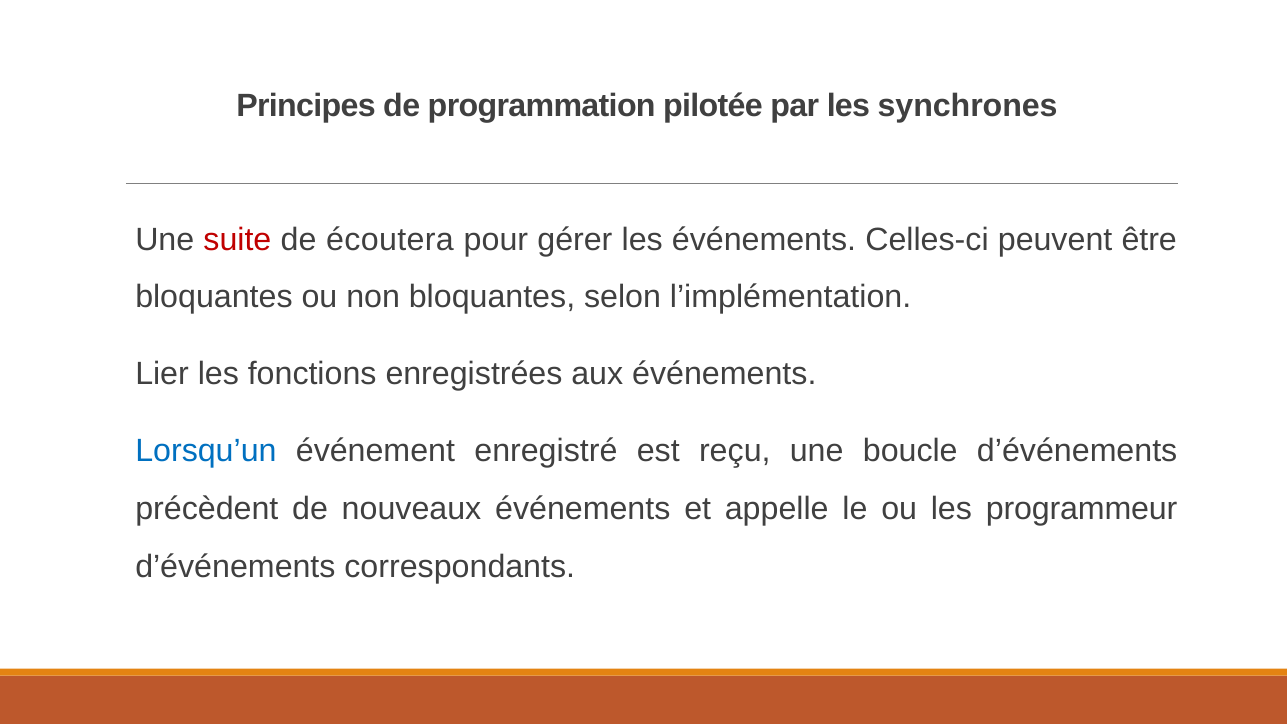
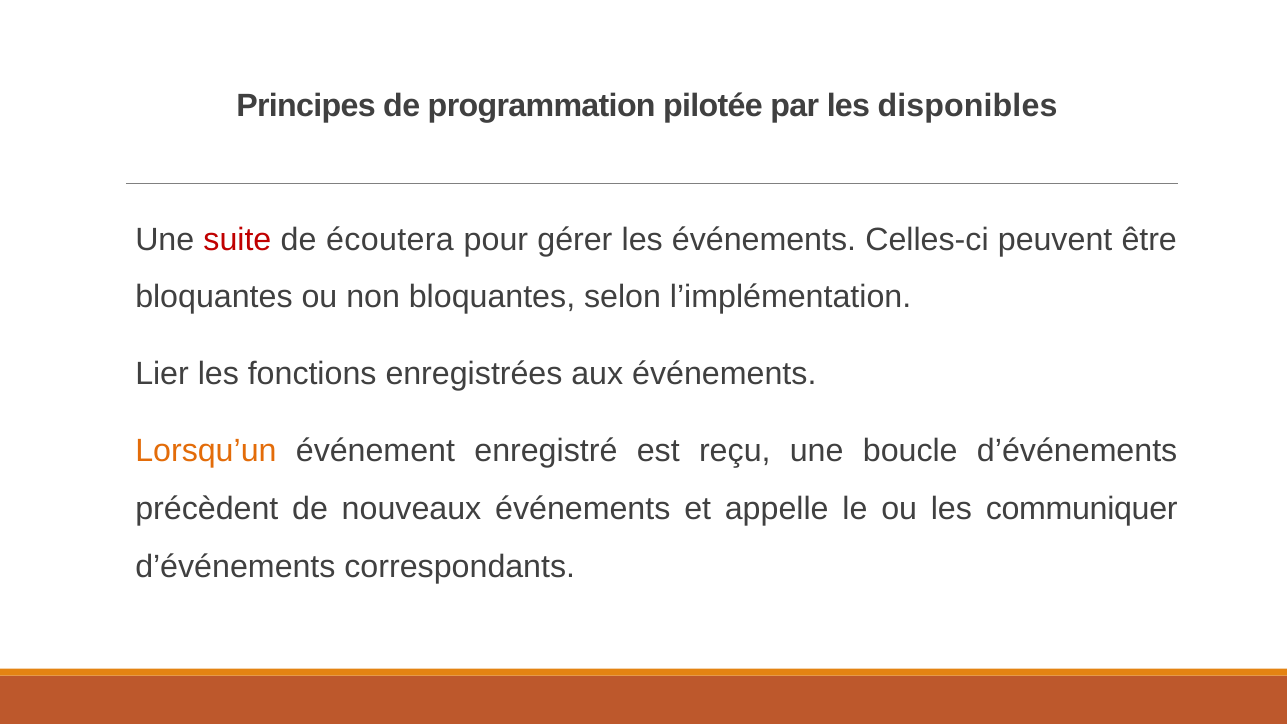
synchrones: synchrones -> disponibles (968, 106)
Lorsqu’un colour: blue -> orange (206, 451)
programmeur: programmeur -> communiquer (1082, 509)
